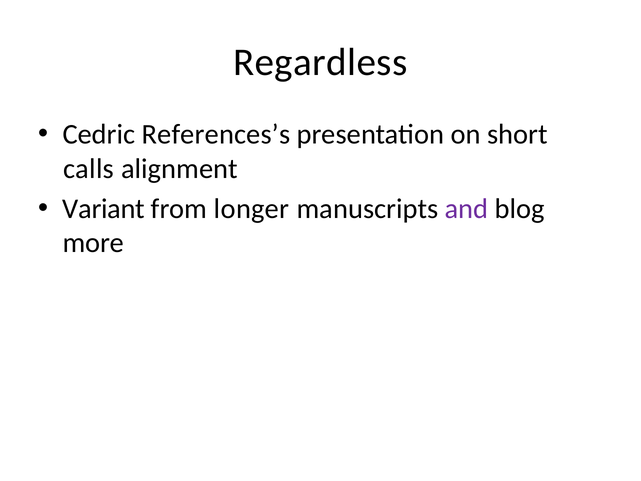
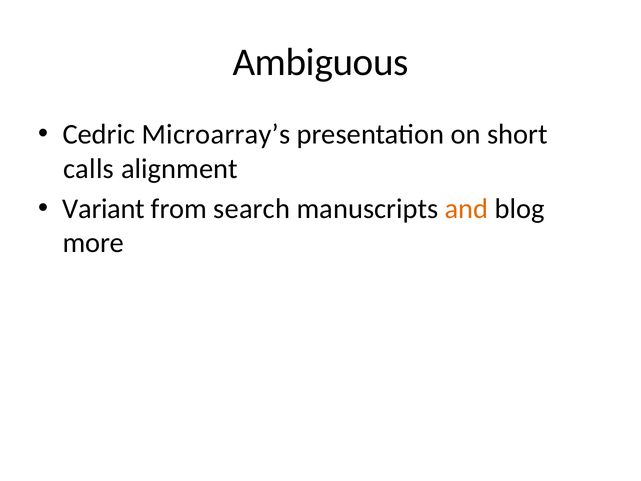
Regardless: Regardless -> Ambiguous (321, 62)
References’s: References’s -> Microarray’s (216, 134)
longer: longer -> search (252, 209)
and colour: purple -> orange (466, 209)
